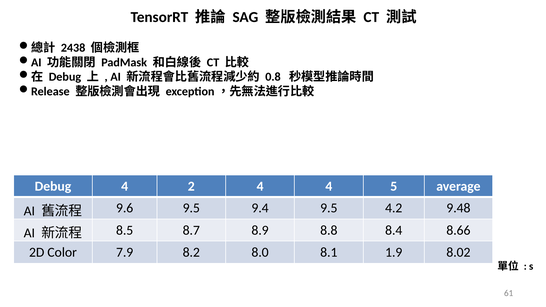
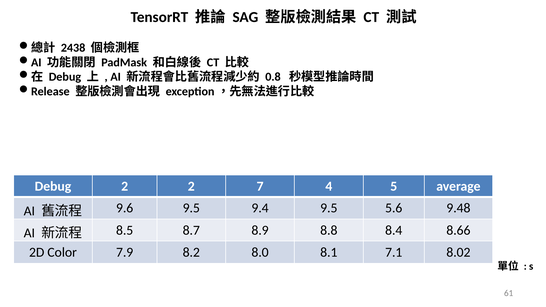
Debug 4: 4 -> 2 (125, 186)
2 4: 4 -> 7 (260, 186)
4.2: 4.2 -> 5.6 (394, 208)
1.9: 1.9 -> 7.1 (394, 252)
